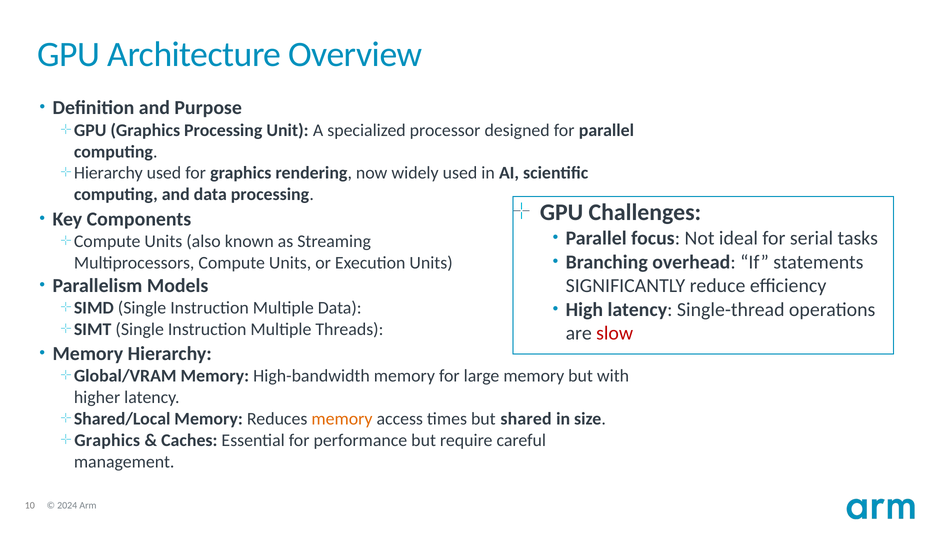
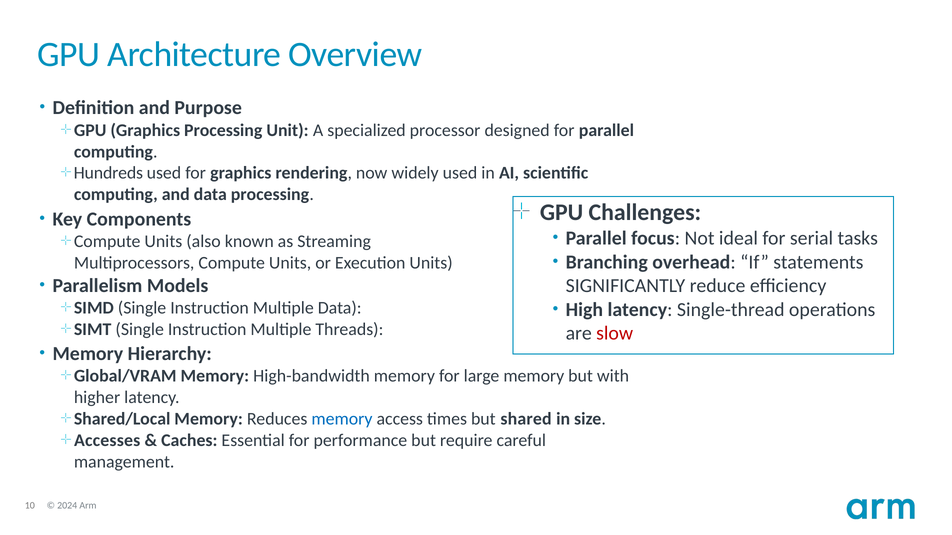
Hierarchy: Hierarchy -> Hundreds (108, 173)
memory colour: orange -> blue (342, 419)
Graphics: Graphics -> Accesses (107, 441)
